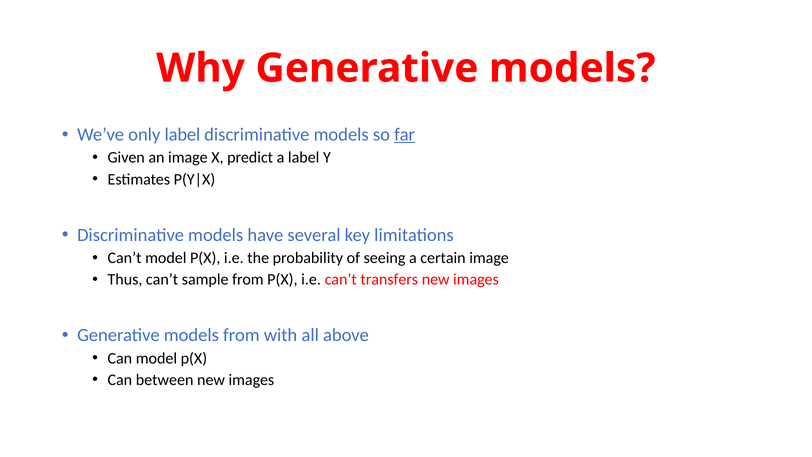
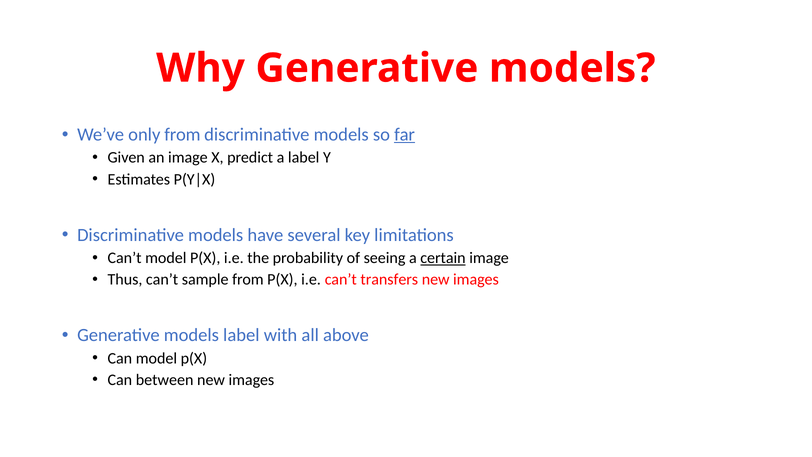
only label: label -> from (182, 135)
certain underline: none -> present (443, 258)
models from: from -> label (241, 335)
